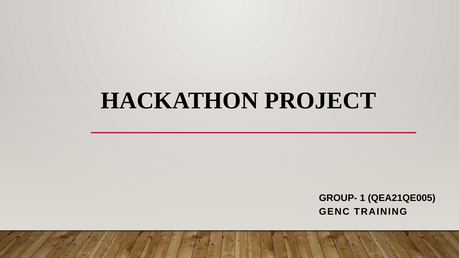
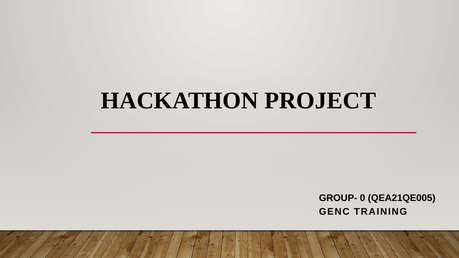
1: 1 -> 0 (363, 198)
